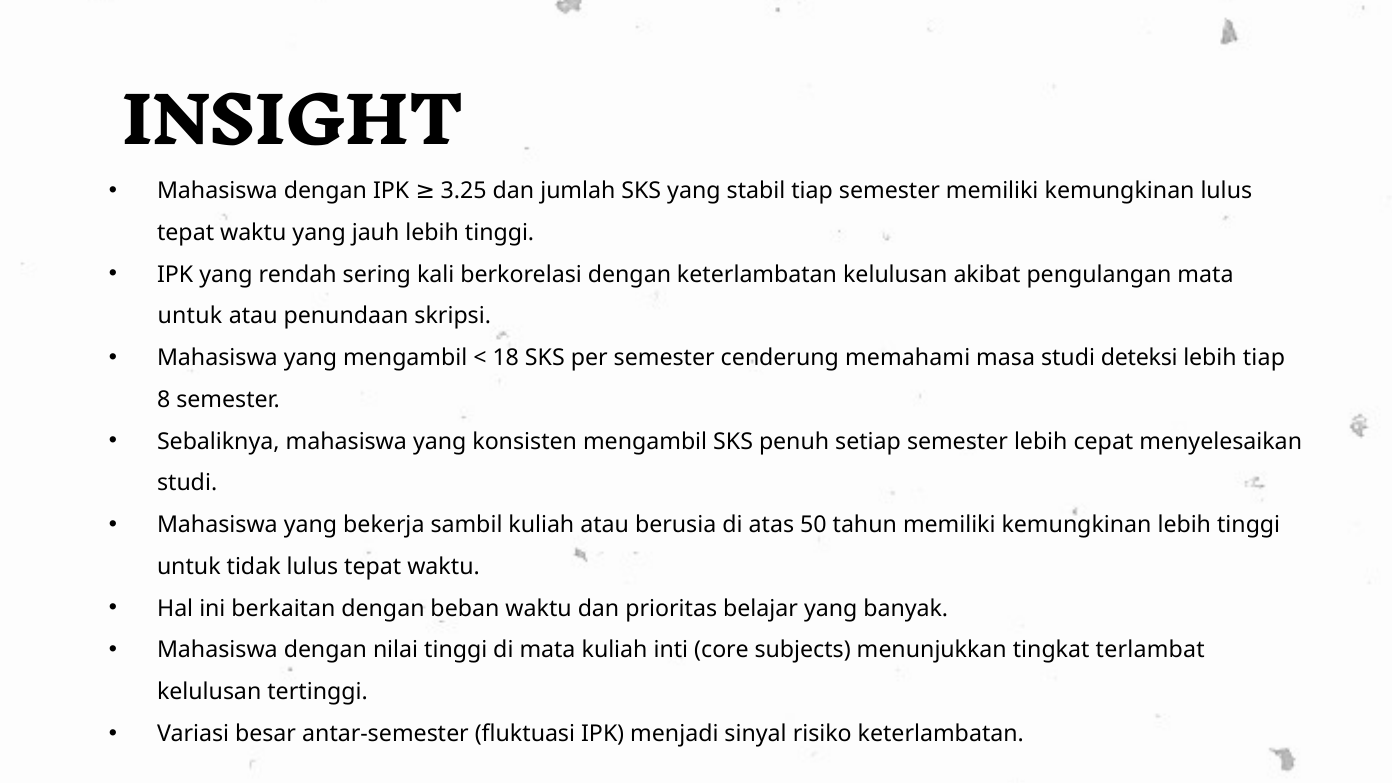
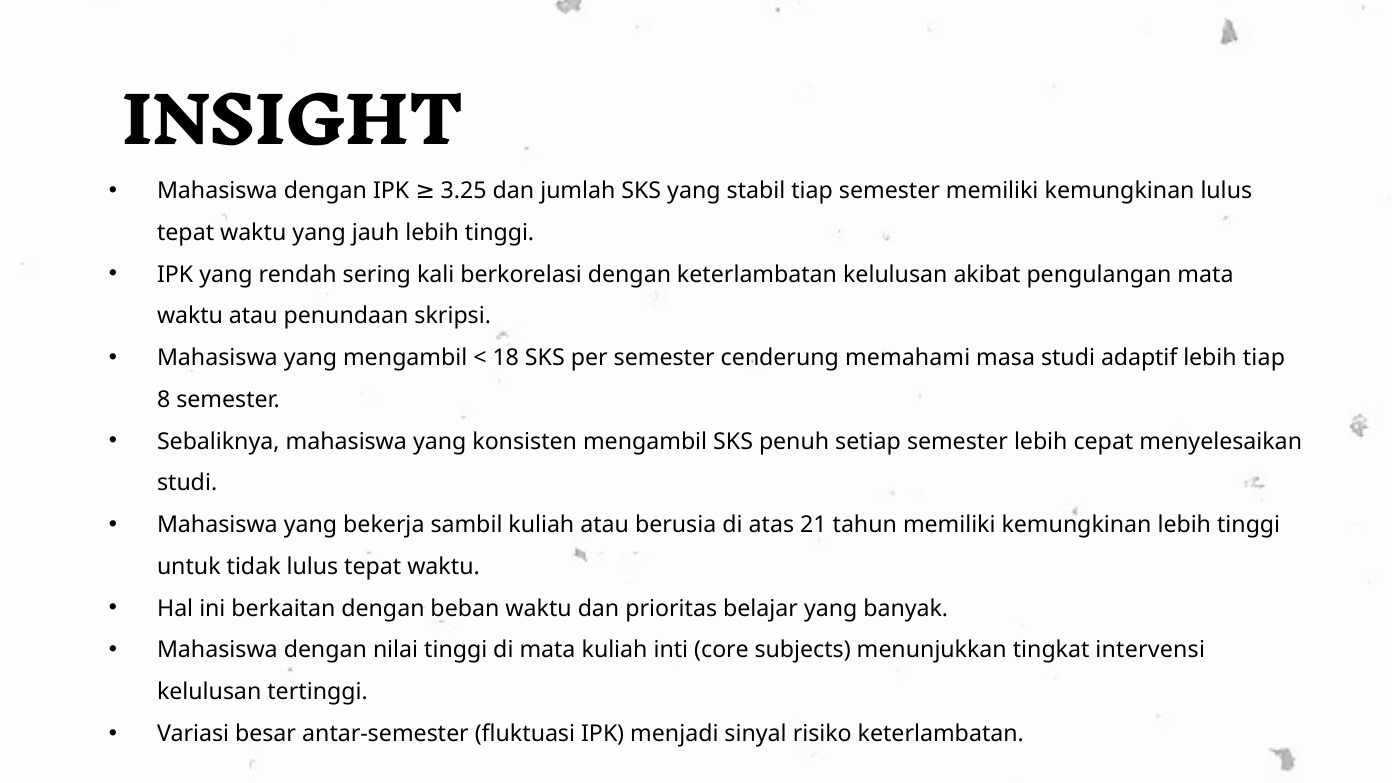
untuk: untuk -> waktu (190, 316)
deteksi: deteksi -> adaptif (1139, 358)
50: 50 -> 21 (813, 525)
terlambat: terlambat -> intervensi (1150, 650)
